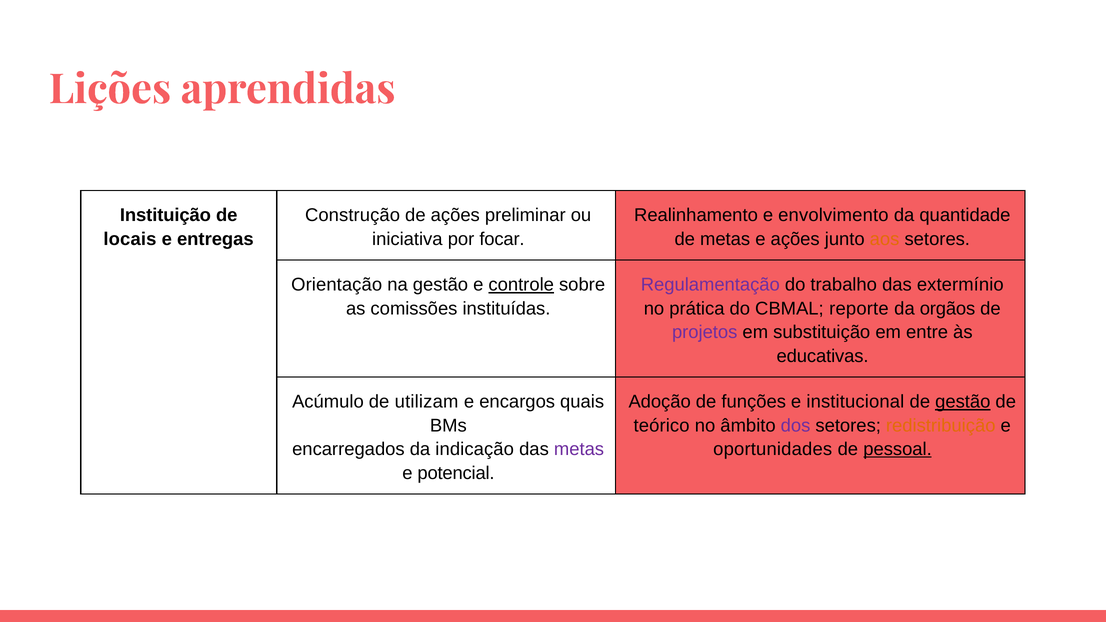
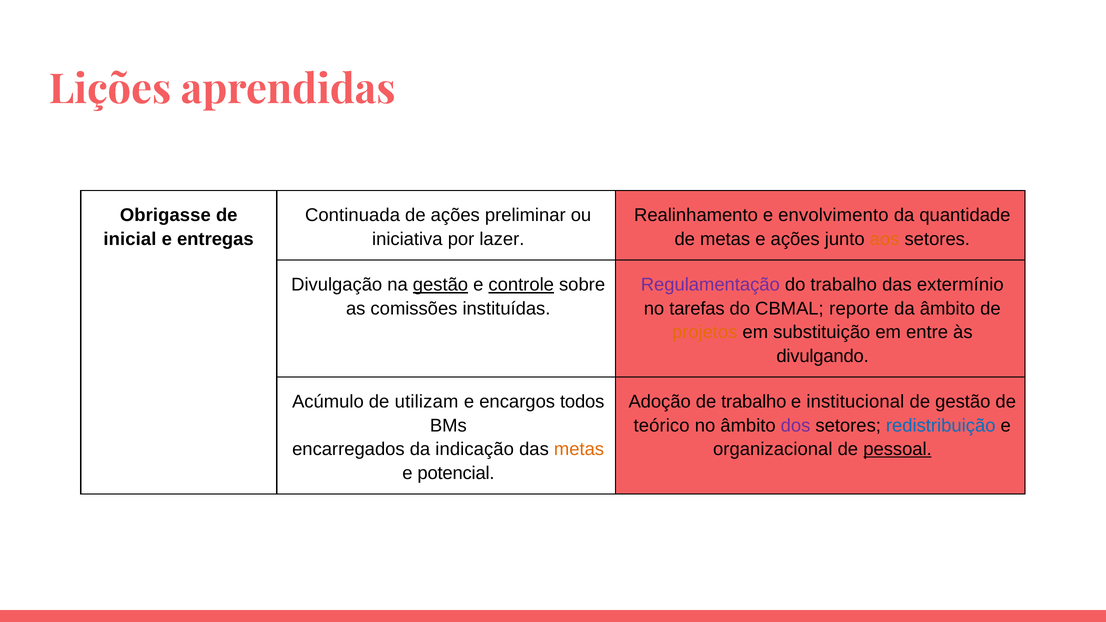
Instituição: Instituição -> Obrigasse (165, 215)
Construção: Construção -> Continuada (353, 215)
locais: locais -> inicial (130, 239)
focar: focar -> lazer (502, 239)
Orientação: Orientação -> Divulgação (337, 285)
gestão underline: none -> present (440, 285)
prática: prática -> tarefas (697, 309)
da orgãos: orgãos -> âmbito (947, 309)
projetos colour: purple -> orange (705, 332)
educativas: educativas -> divulgando (823, 356)
quais: quais -> todos (582, 402)
de funções: funções -> trabalho (754, 402)
gestão underline: present -> none (963, 402)
redistribuição colour: orange -> blue (941, 426)
metas colour: purple -> orange (579, 449)
oportunidades: oportunidades -> organizacional (773, 449)
